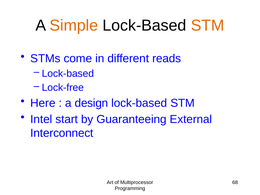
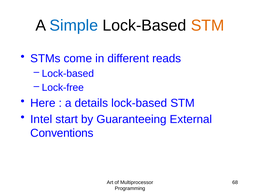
Simple colour: orange -> blue (74, 25)
design: design -> details (91, 103)
Interconnect: Interconnect -> Conventions (62, 133)
